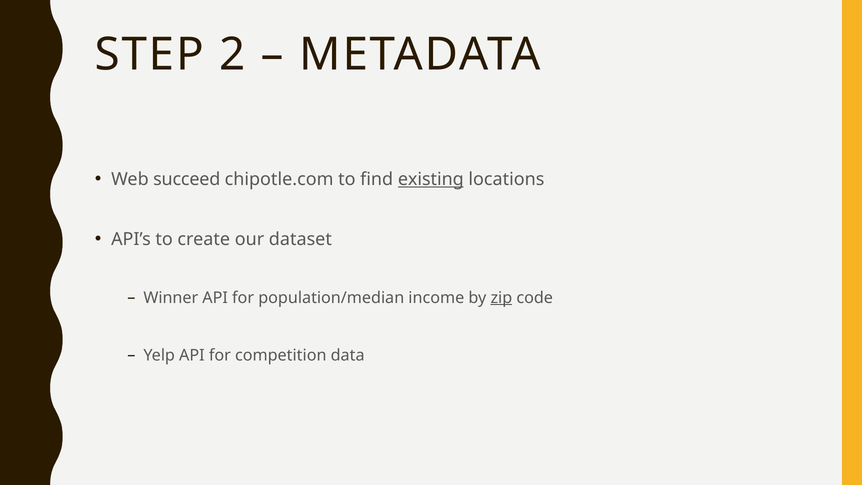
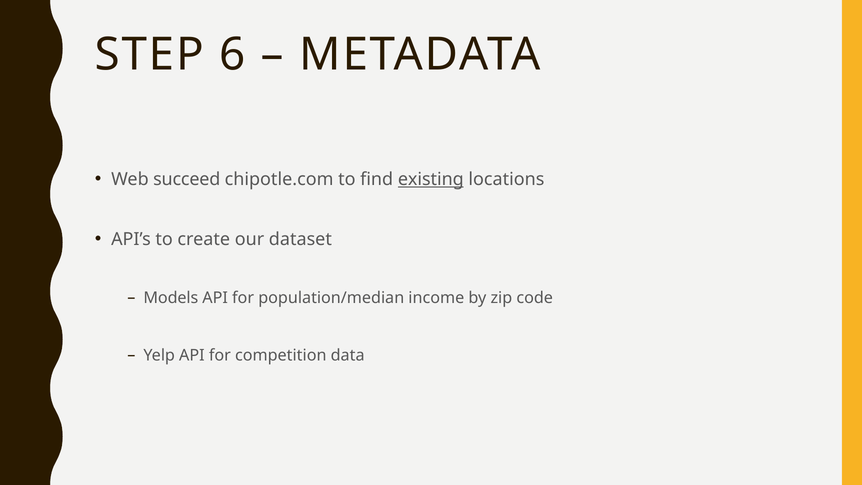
2: 2 -> 6 (232, 55)
Winner: Winner -> Models (171, 298)
zip underline: present -> none (501, 298)
